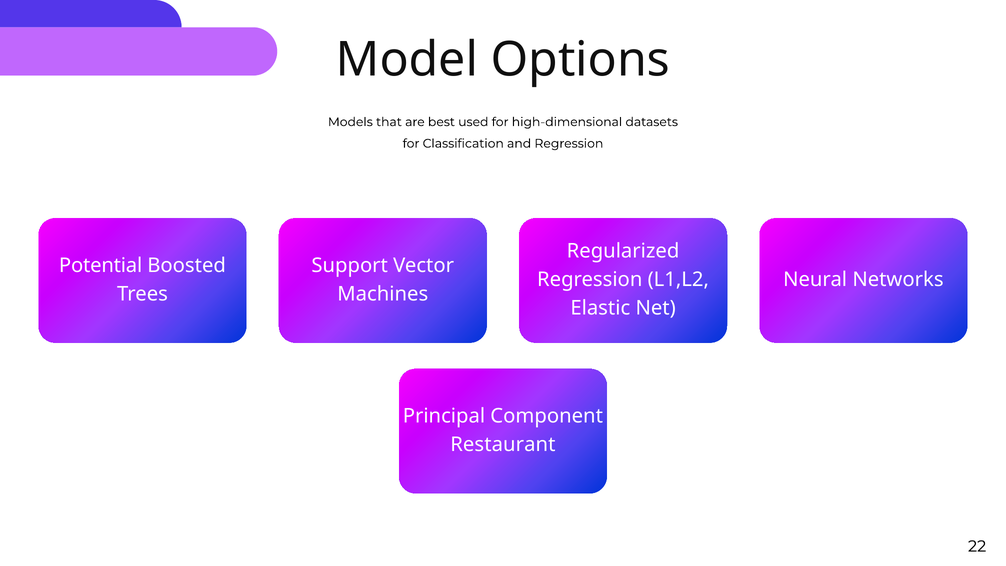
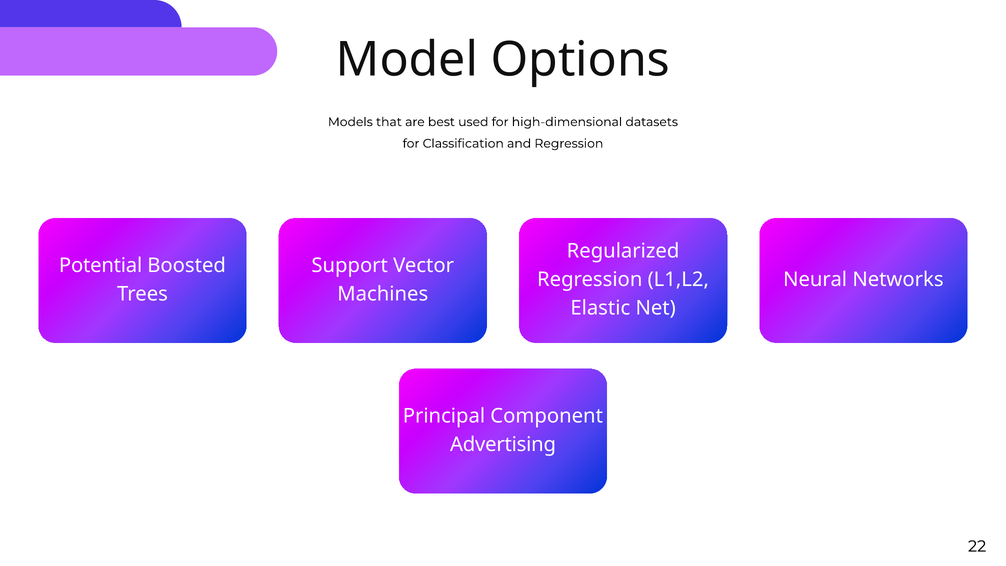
Restaurant: Restaurant -> Advertising (503, 444)
